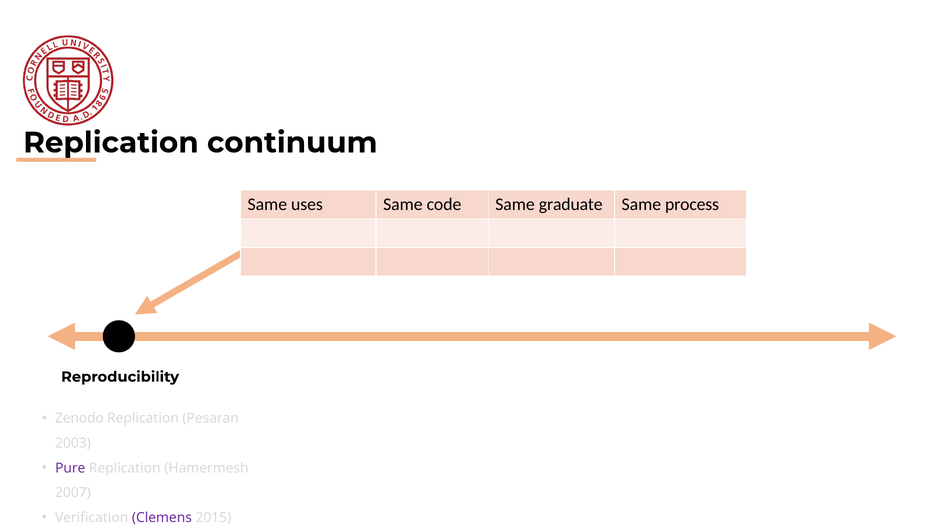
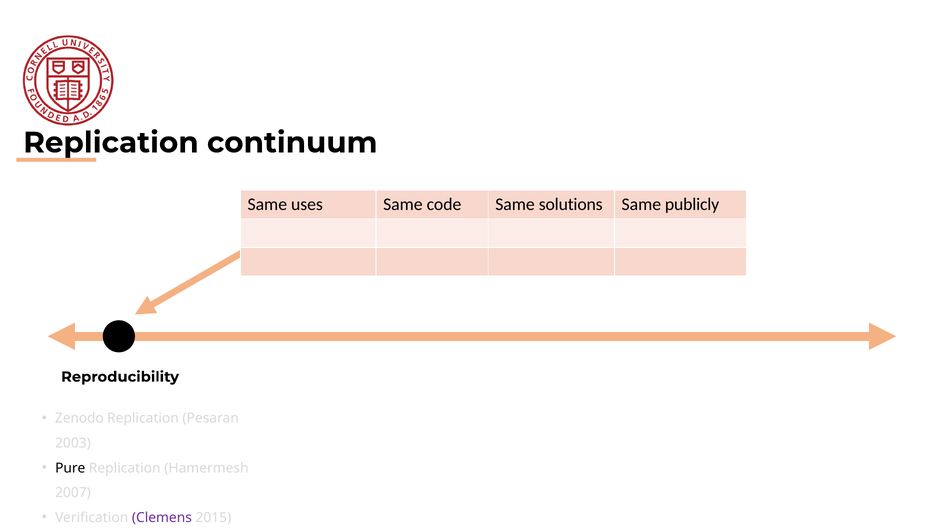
graduate: graduate -> solutions (571, 205)
process: process -> publicly (692, 205)
Pure colour: purple -> black (70, 468)
